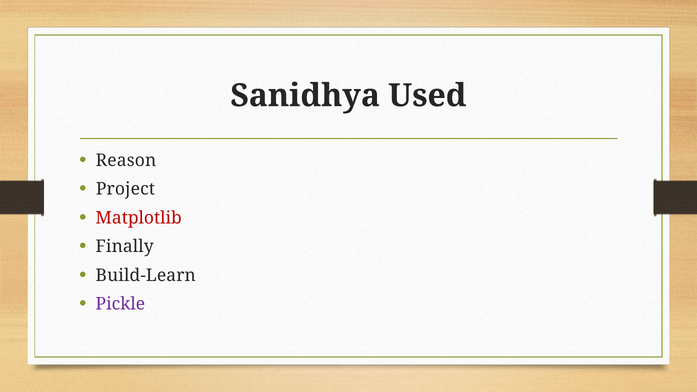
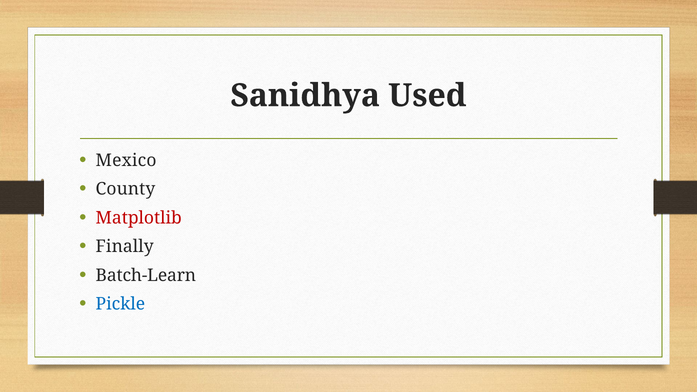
Reason: Reason -> Mexico (126, 160)
Project: Project -> County (125, 189)
Build-Learn: Build-Learn -> Batch-Learn (146, 275)
Pickle colour: purple -> blue (120, 304)
